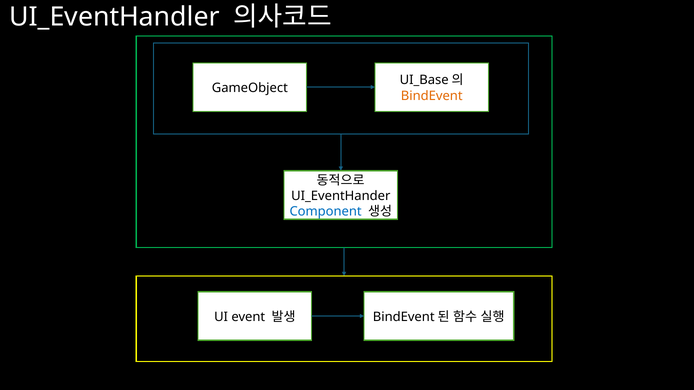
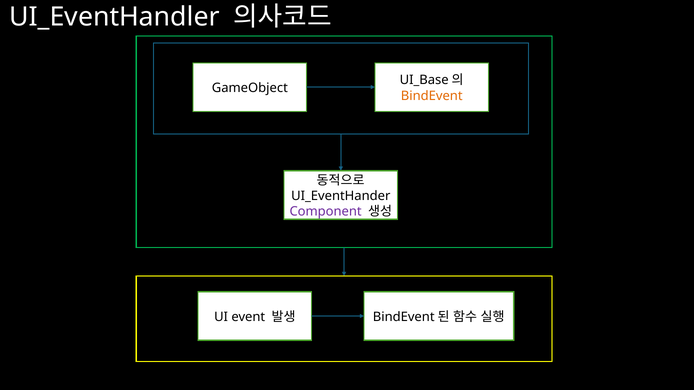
Component colour: blue -> purple (326, 212)
